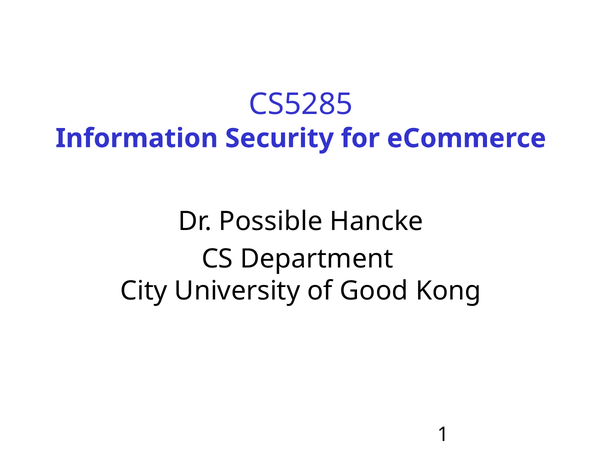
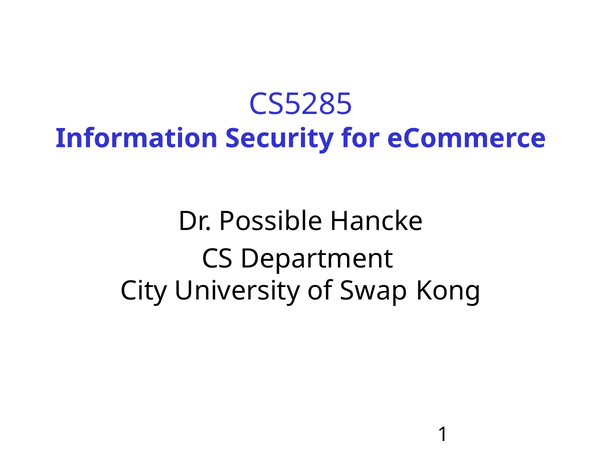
Good: Good -> Swap (374, 291)
